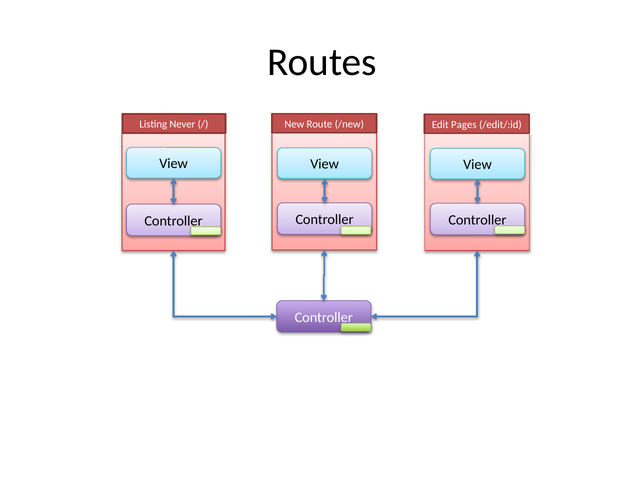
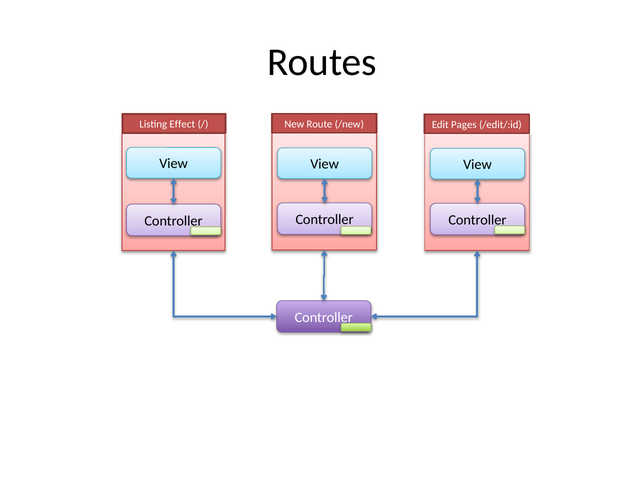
Never: Never -> Effect (182, 124)
